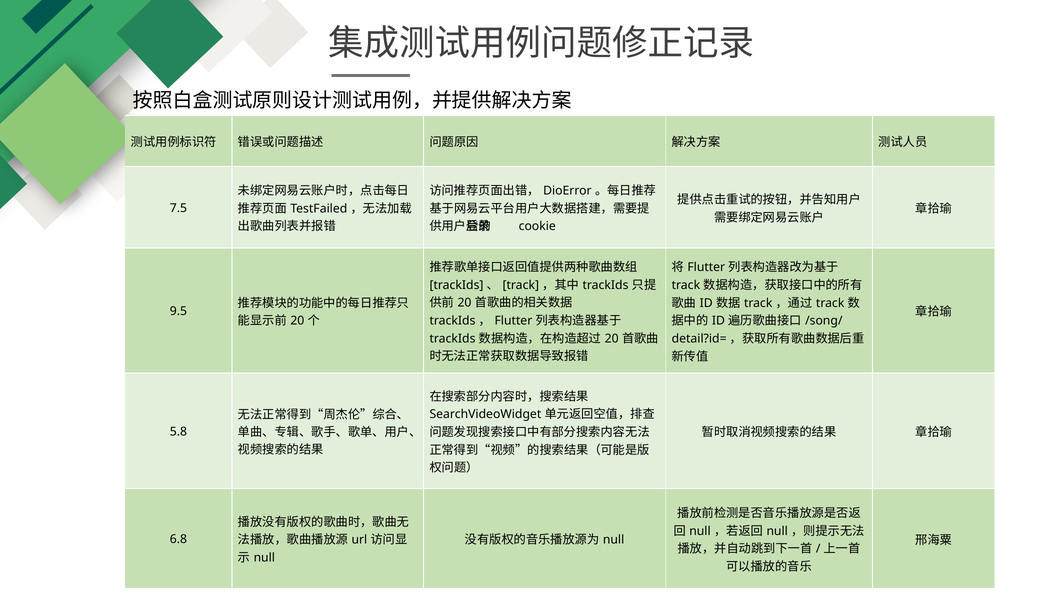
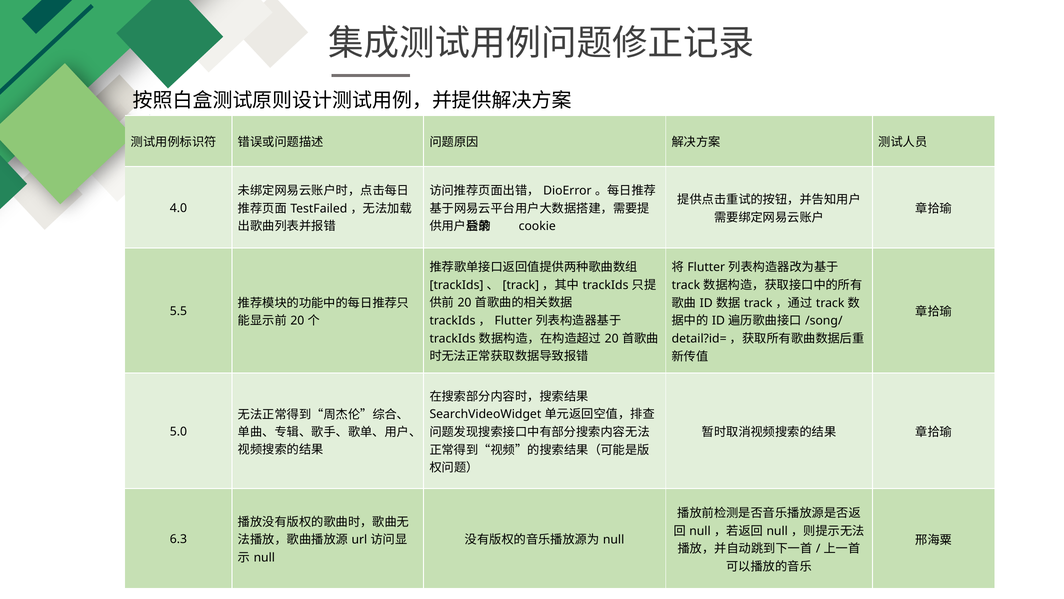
7.5: 7.5 -> 4.0 (178, 208)
9.5: 9.5 -> 5.5 (178, 311)
5.8: 5.8 -> 5.0 (178, 431)
6.8: 6.8 -> 6.3 (178, 539)
